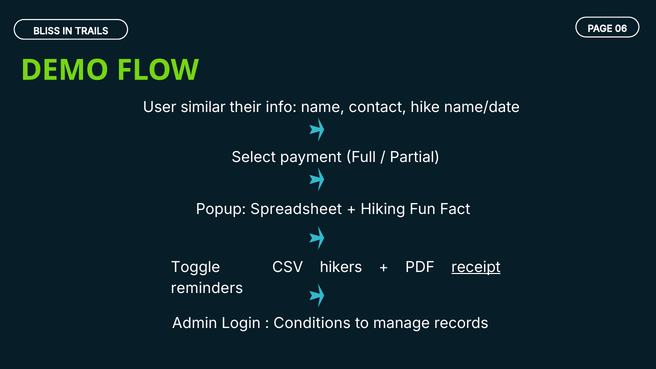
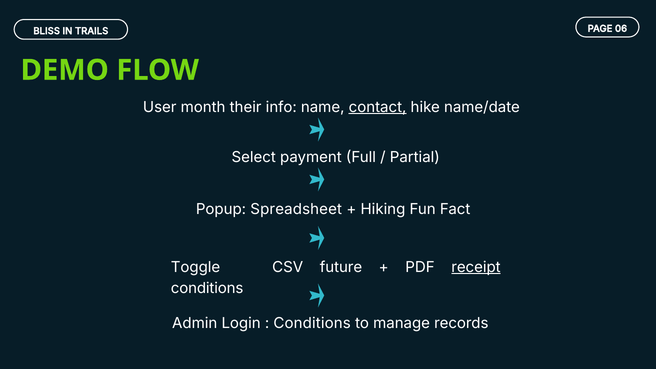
similar: similar -> month (203, 107)
contact underline: none -> present (378, 107)
hikers: hikers -> future (341, 267)
reminders: reminders -> conditions (207, 288)
